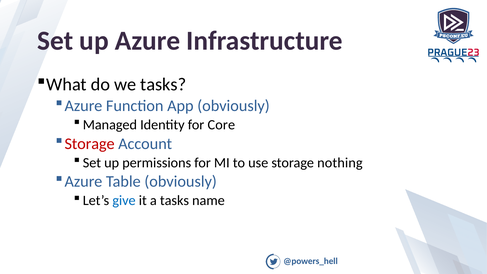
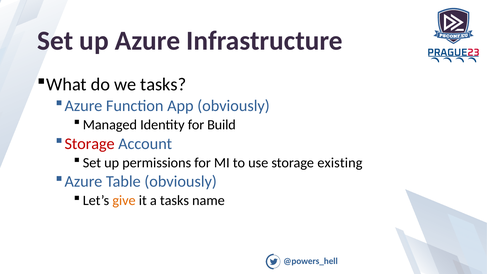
Core: Core -> Build (221, 125)
nothing: nothing -> existing (340, 163)
give colour: blue -> orange (124, 201)
